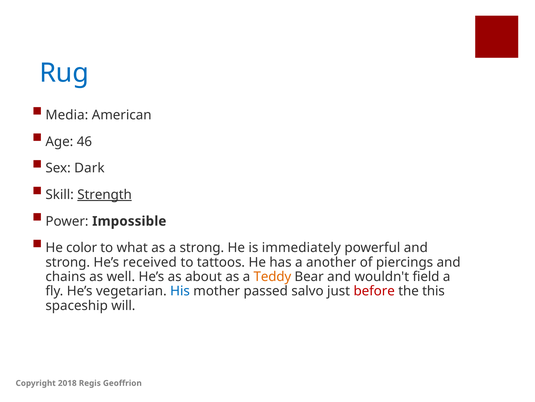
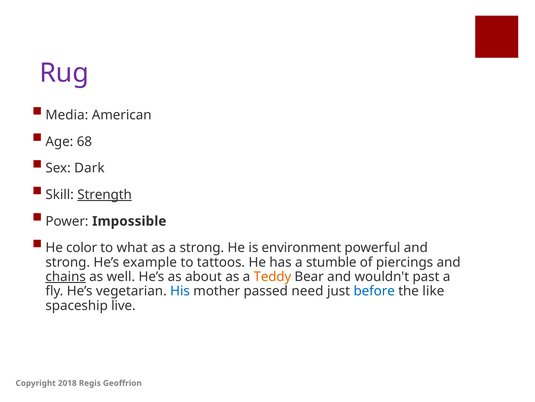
Rug colour: blue -> purple (64, 73)
46: 46 -> 68 (84, 141)
immediately: immediately -> environment (301, 247)
received: received -> example (150, 262)
another: another -> stumble (331, 262)
chains underline: none -> present (66, 276)
field: field -> past (426, 276)
salvo: salvo -> need (307, 291)
before colour: red -> blue (374, 291)
this: this -> like (433, 291)
will: will -> live (123, 305)
